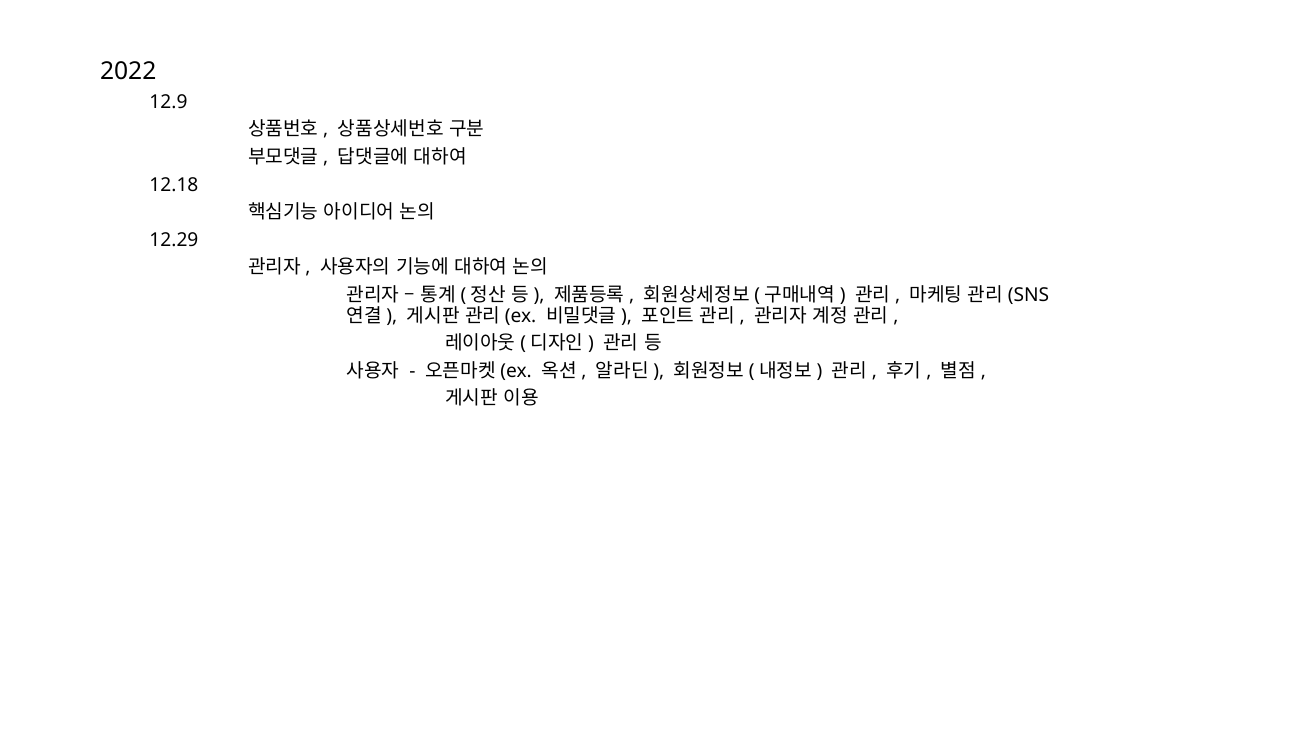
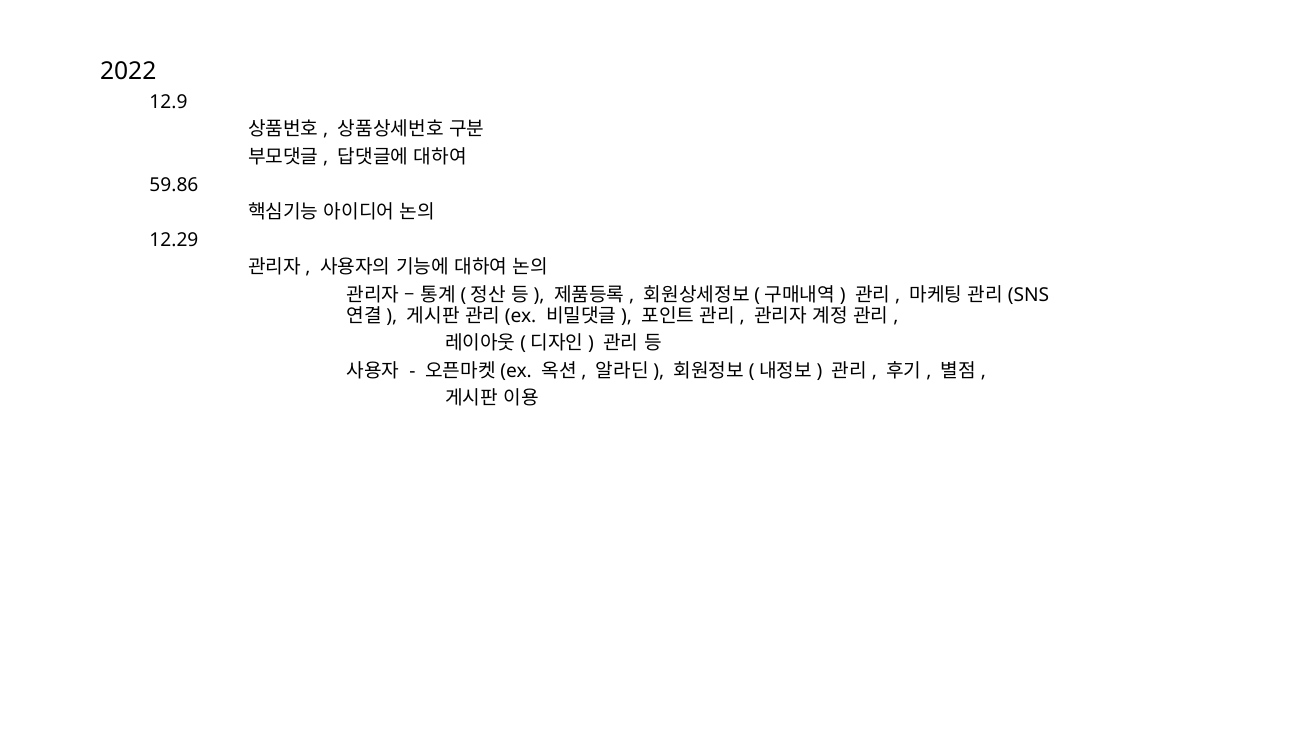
12.18: 12.18 -> 59.86 (174, 185)
